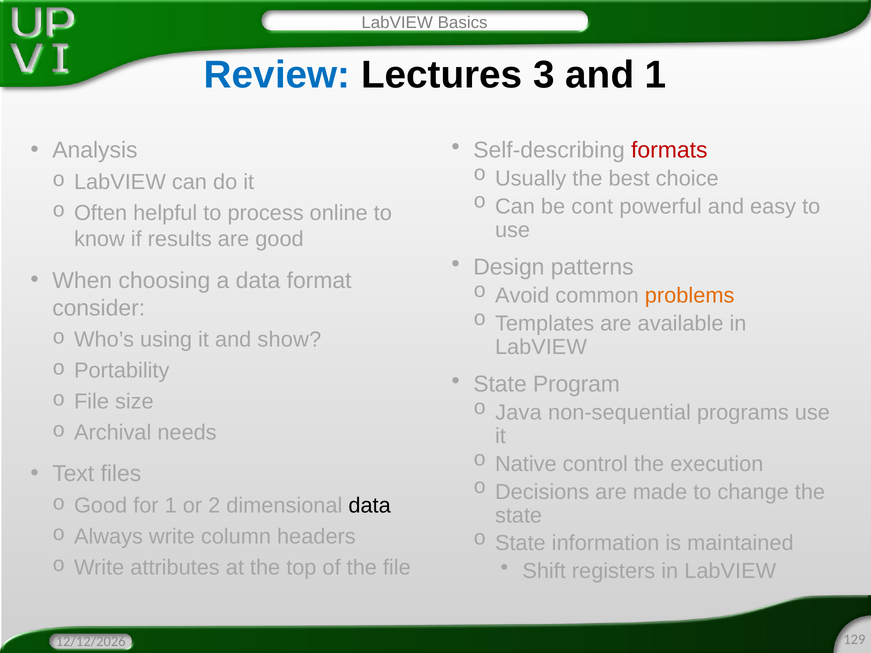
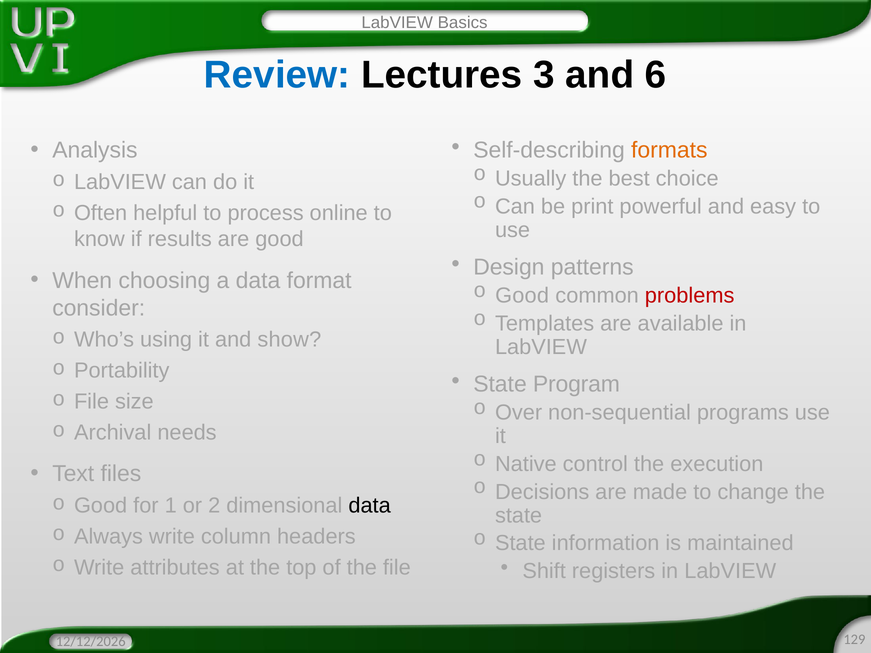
and 1: 1 -> 6 (656, 75)
formats colour: red -> orange (669, 150)
cont: cont -> print (592, 207)
Avoid: Avoid -> Good (522, 296)
problems colour: orange -> red (690, 296)
Java: Java -> Over (519, 413)
